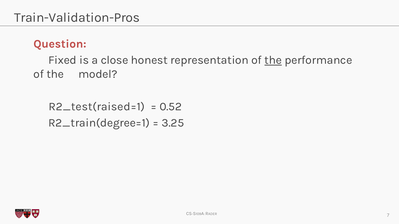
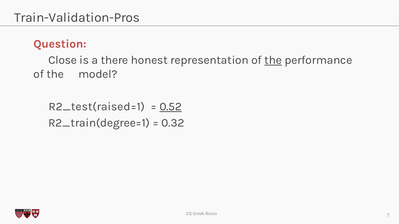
Fixed: Fixed -> Close (63, 60)
close: close -> there (114, 60)
0.52 underline: none -> present (171, 107)
3.25: 3.25 -> 0.32 (173, 123)
